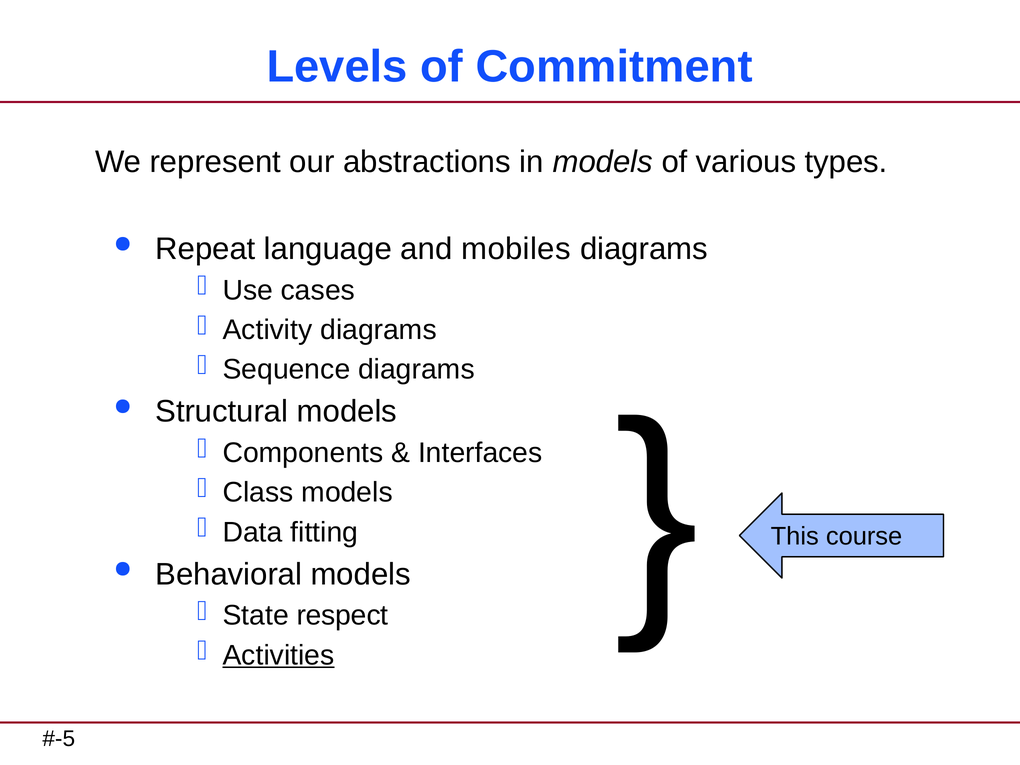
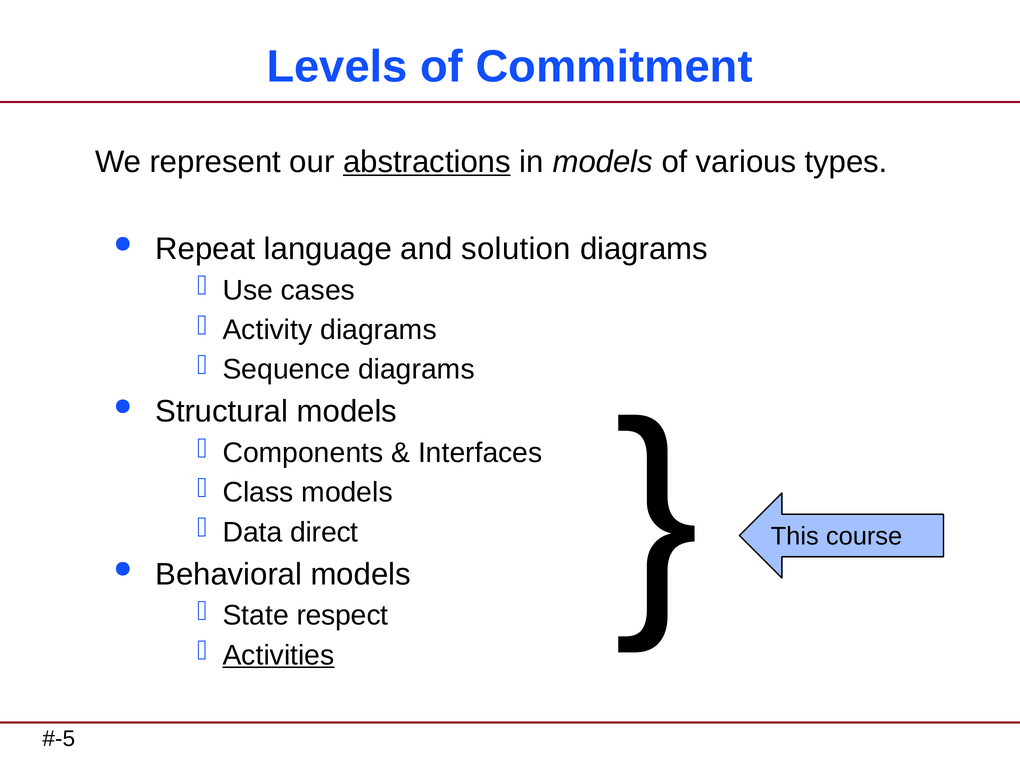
abstractions underline: none -> present (427, 162)
mobiles: mobiles -> solution (516, 249)
fitting: fitting -> direct (324, 532)
